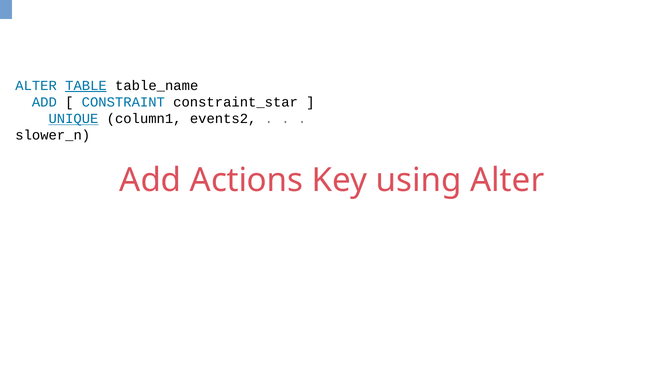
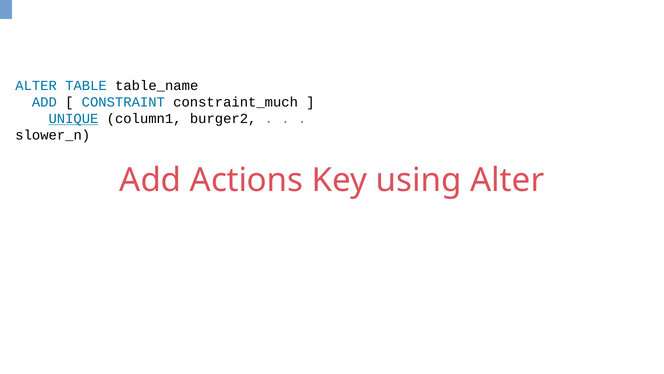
TABLE underline: present -> none (86, 85)
constraint_star: constraint_star -> constraint_much (236, 102)
events2: events2 -> burger2 (223, 119)
